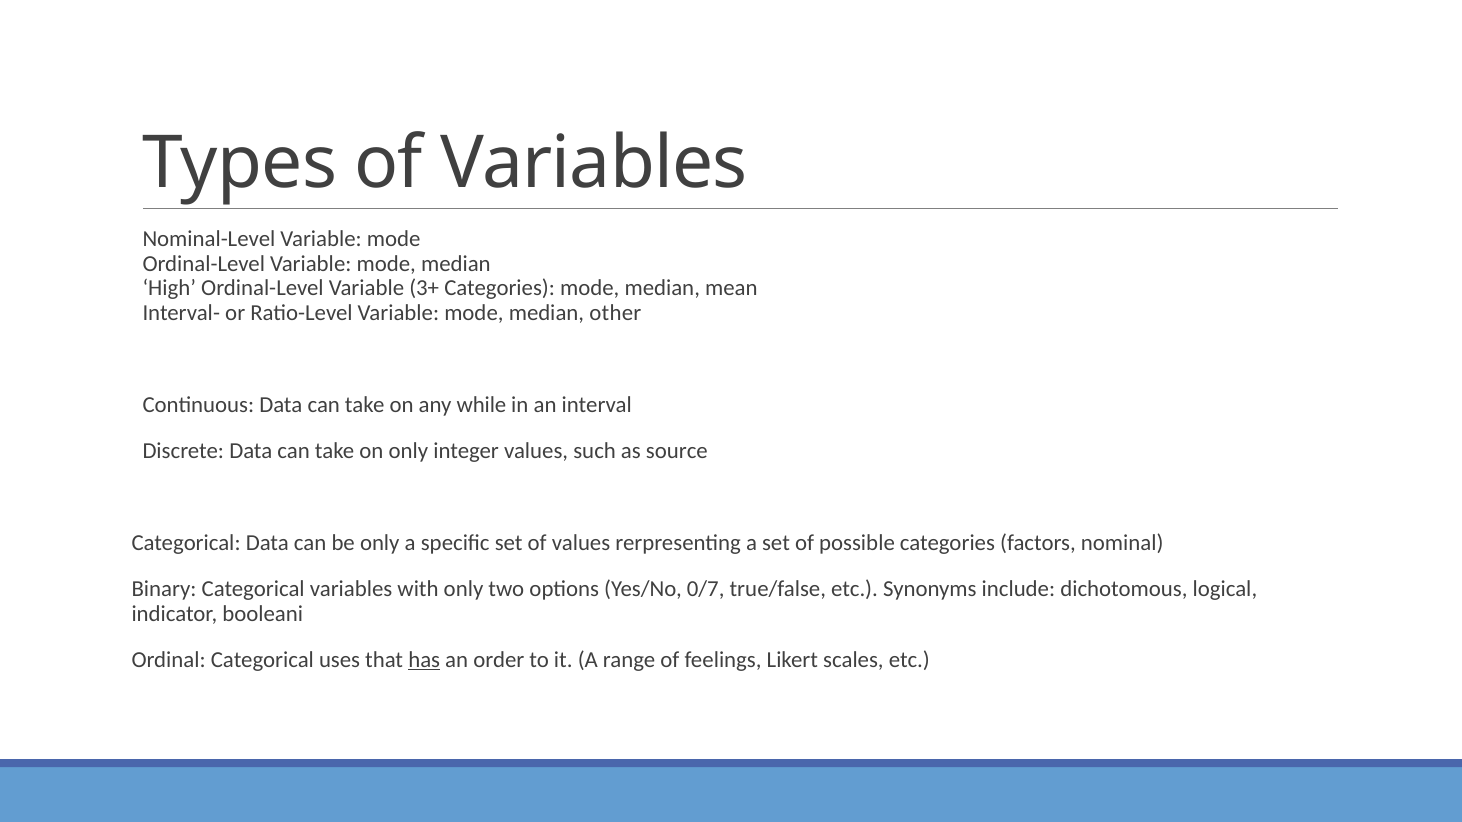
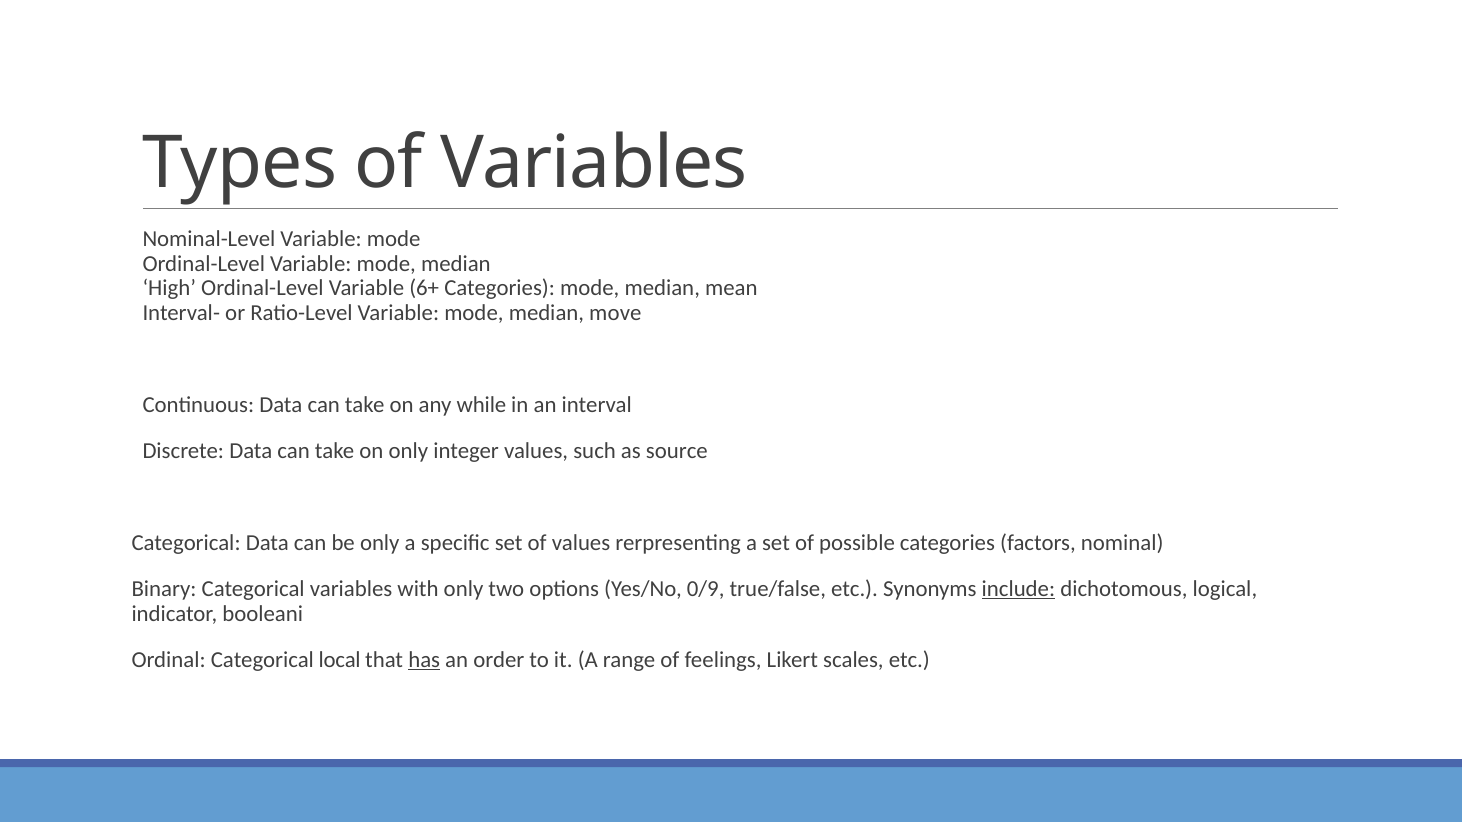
3+: 3+ -> 6+ (424, 288)
other: other -> move (615, 313)
0/7: 0/7 -> 0/9 (706, 589)
include underline: none -> present (1018, 589)
uses: uses -> local (340, 660)
